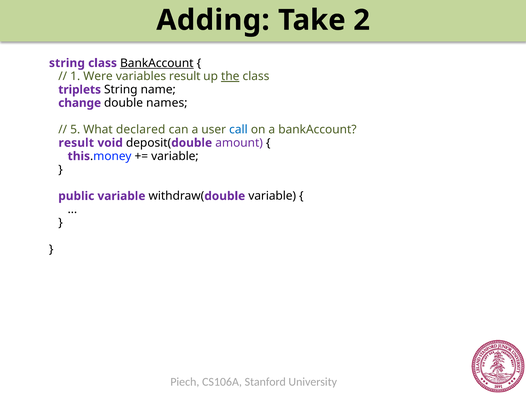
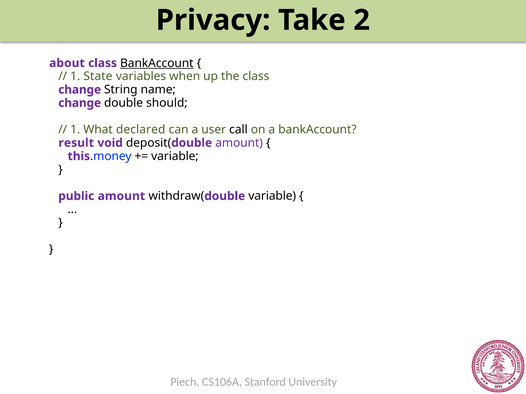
Adding: Adding -> Privacy (213, 20)
string: string -> about (67, 63)
Were: Were -> State (98, 76)
variables result: result -> when (185, 76)
the underline: present -> none (230, 76)
triplets: triplets -> change (80, 90)
names: names -> should (167, 103)
5: 5 -> 1 (75, 130)
call colour: blue -> black (238, 130)
public variable: variable -> amount (121, 196)
